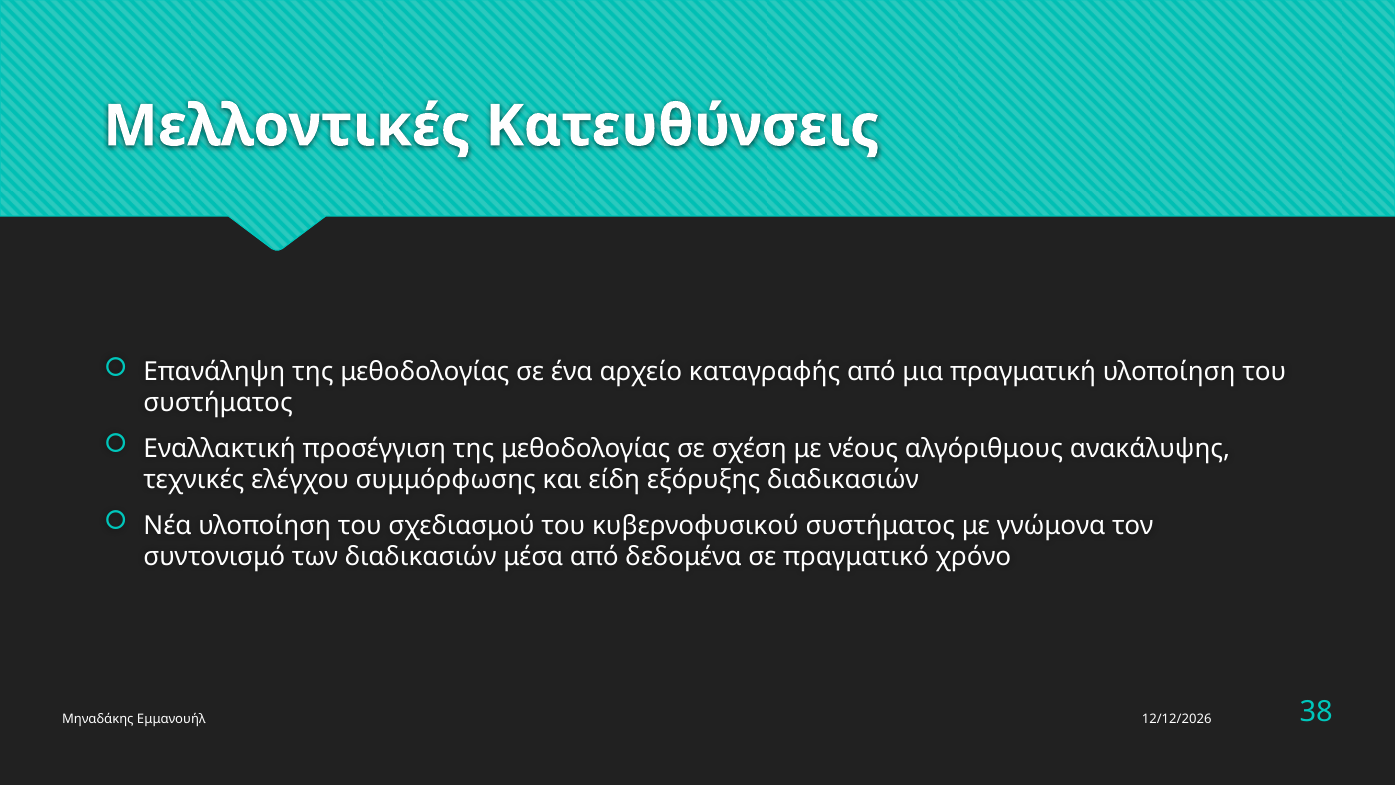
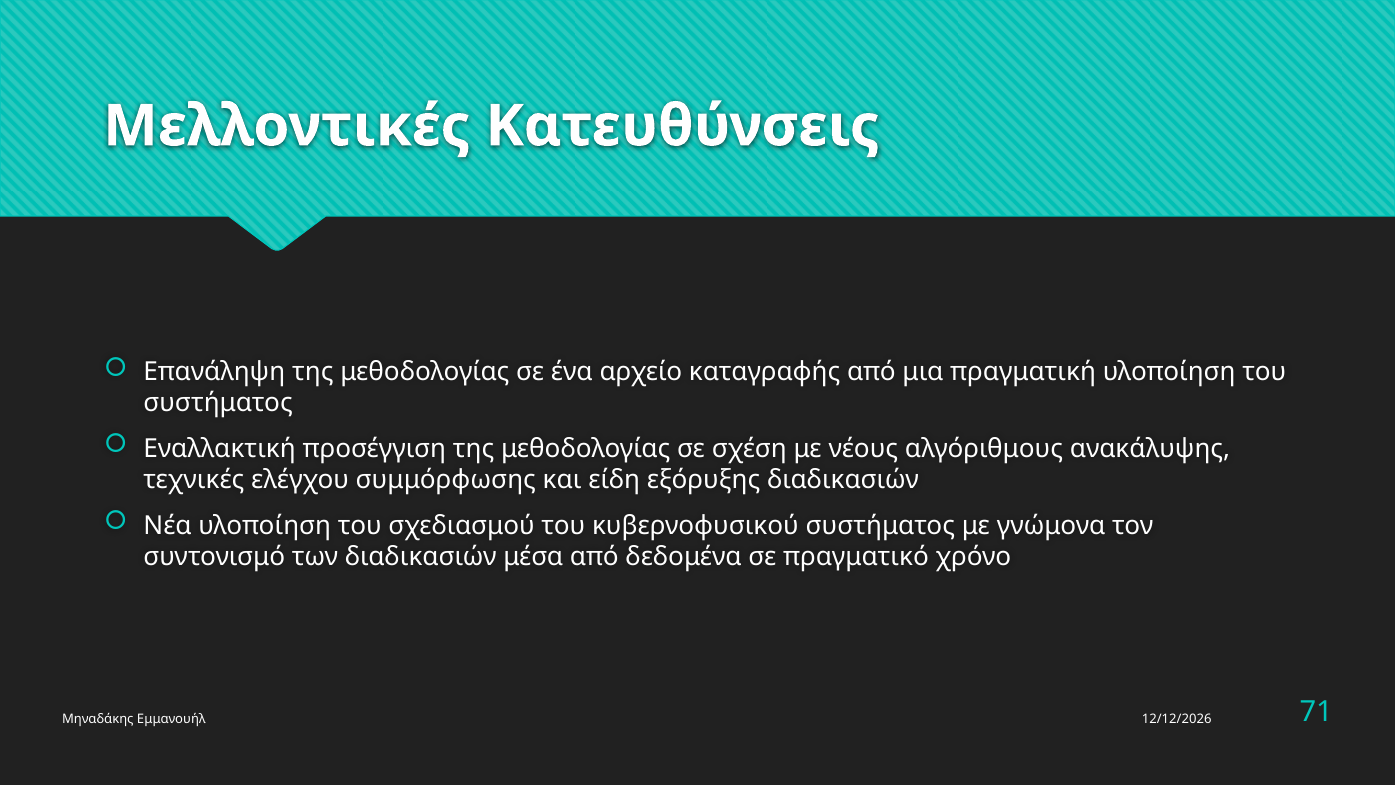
38: 38 -> 71 (1316, 711)
